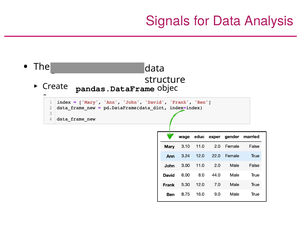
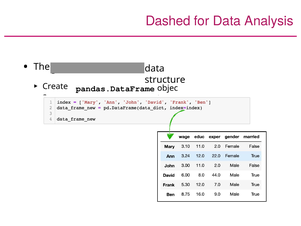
Signals: Signals -> Dashed (168, 21)
